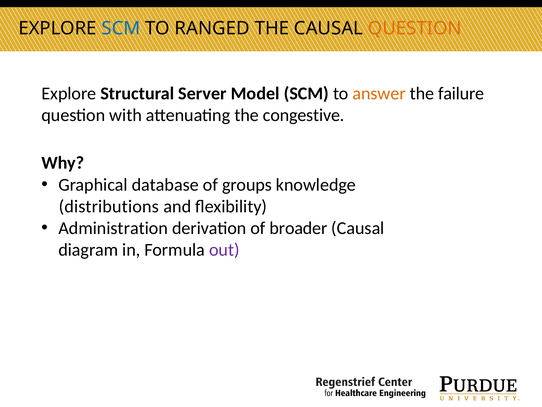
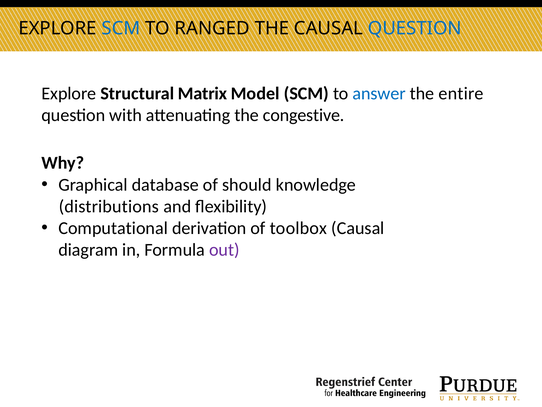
QUESTION colour: orange -> blue (415, 28)
Server: Server -> Matrix (203, 94)
answer colour: orange -> blue (379, 94)
failure: failure -> entire (461, 94)
groups: groups -> should (247, 184)
Administration: Administration -> Computational (113, 228)
broader: broader -> toolbox (298, 228)
